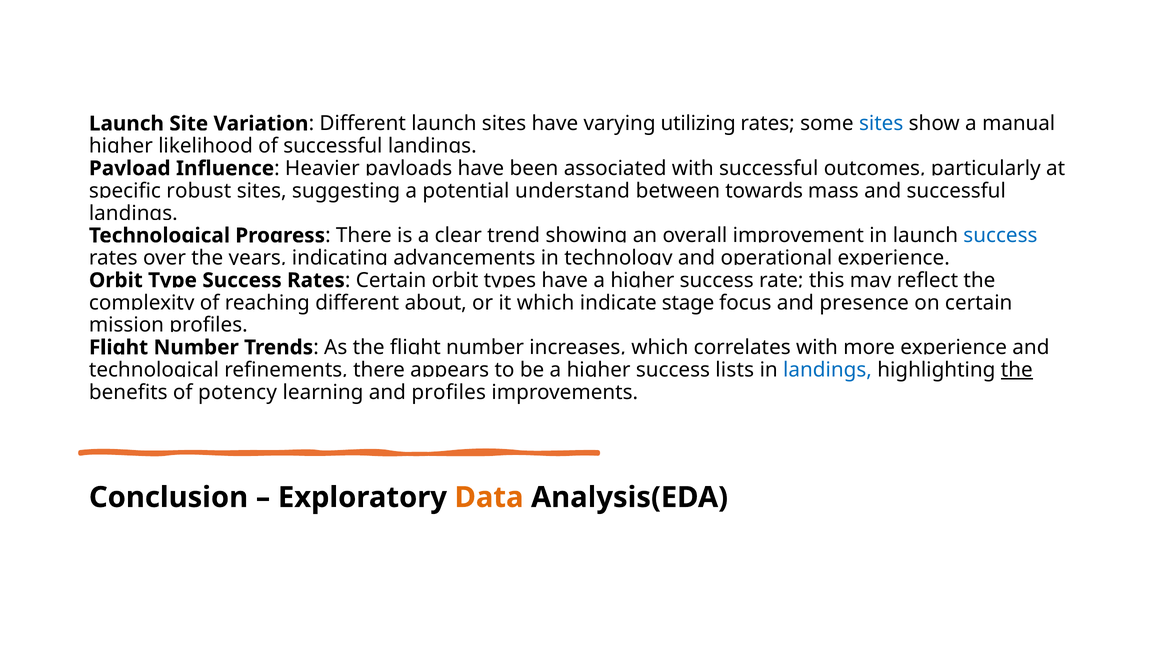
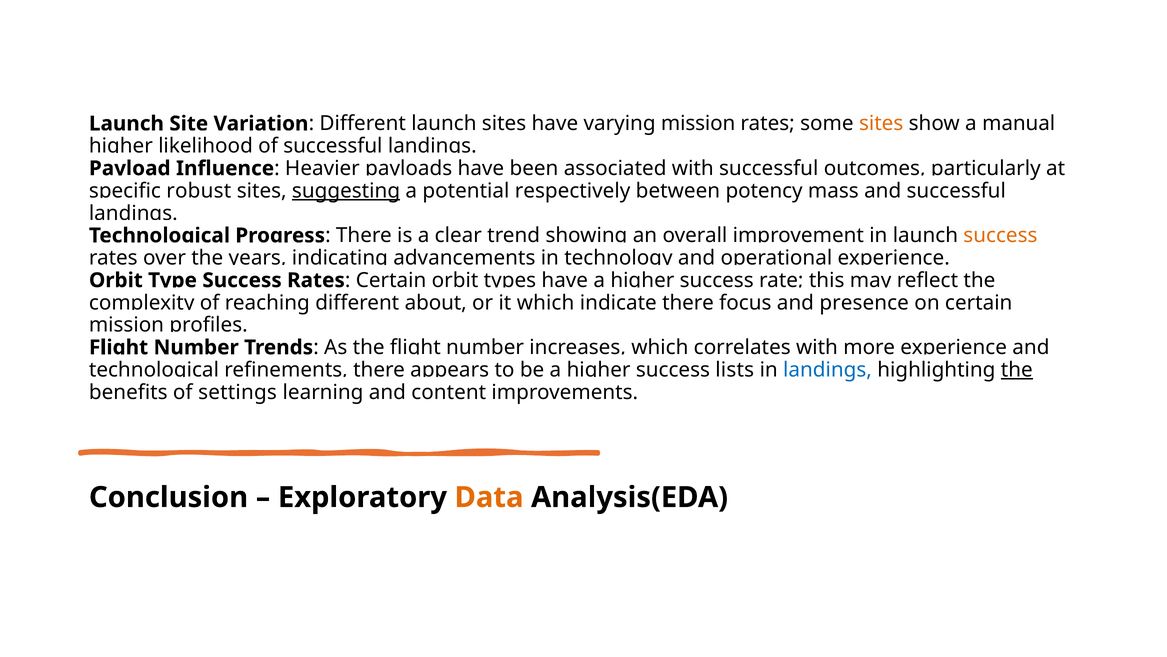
varying utilizing: utilizing -> mission (698, 124)
sites colour: blue -> orange (881, 124)
suggesting underline: none -> present (346, 191)
understand: understand -> respectively (573, 191)
towards: towards -> potency (764, 191)
success colour: blue -> orange (1000, 235)
indicate stage: stage -> there (688, 302)
potency: potency -> settings (238, 392)
and profiles: profiles -> content (449, 392)
